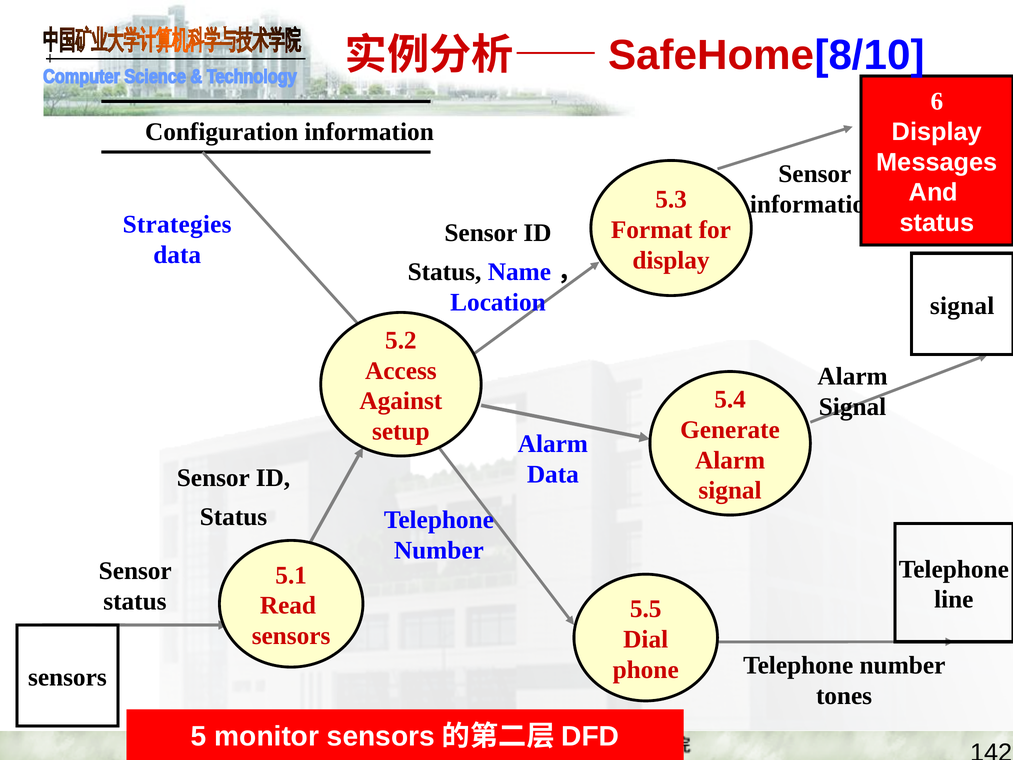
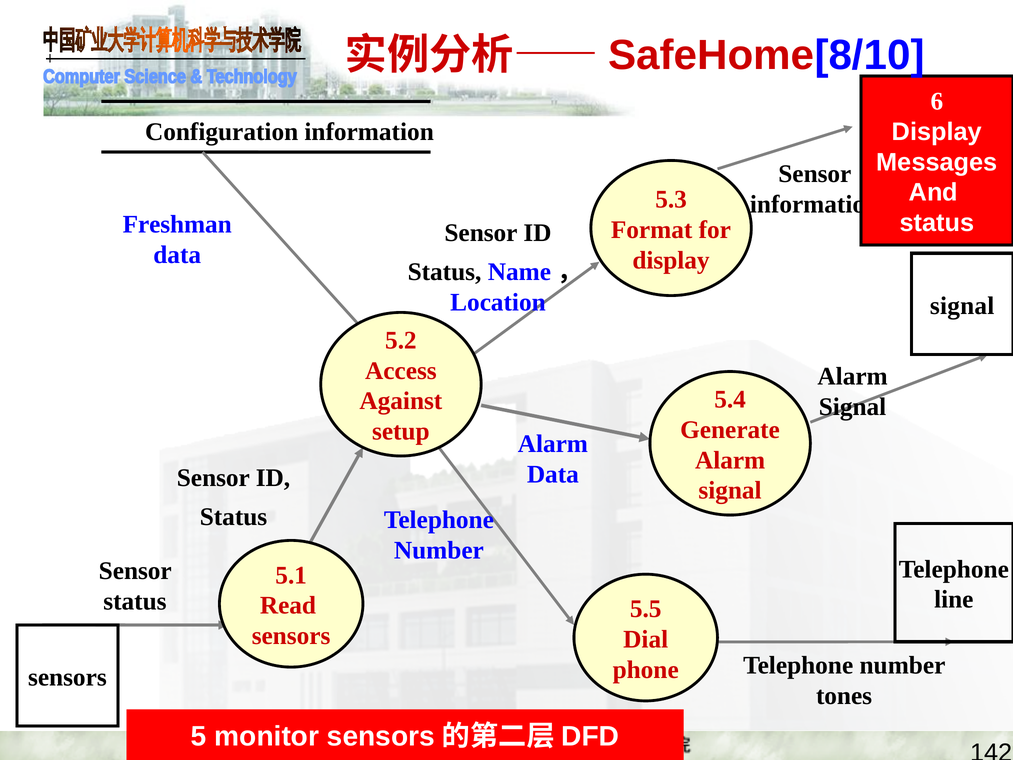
Strategies: Strategies -> Freshman (177, 225)
